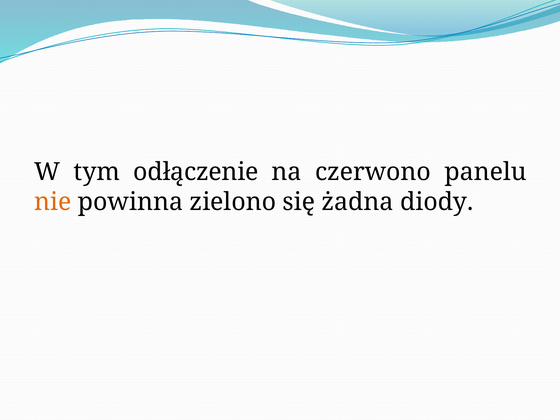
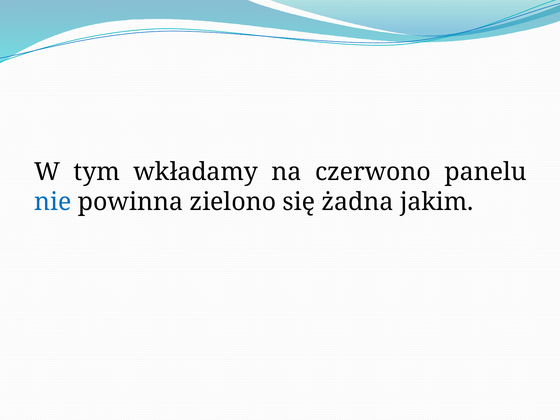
odłączenie: odłączenie -> wkładamy (196, 172)
nie colour: orange -> blue (53, 202)
diody: diody -> jakim (437, 202)
